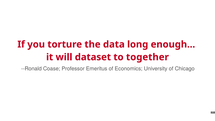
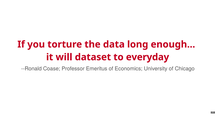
together: together -> everyday (148, 57)
